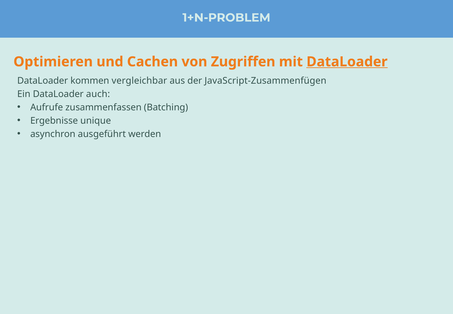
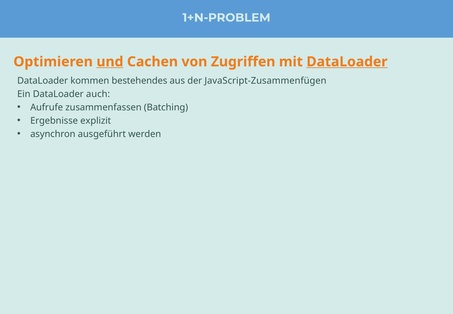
und underline: none -> present (110, 62)
vergleichbar: vergleichbar -> bestehendes (139, 81)
unique: unique -> explizit (96, 121)
